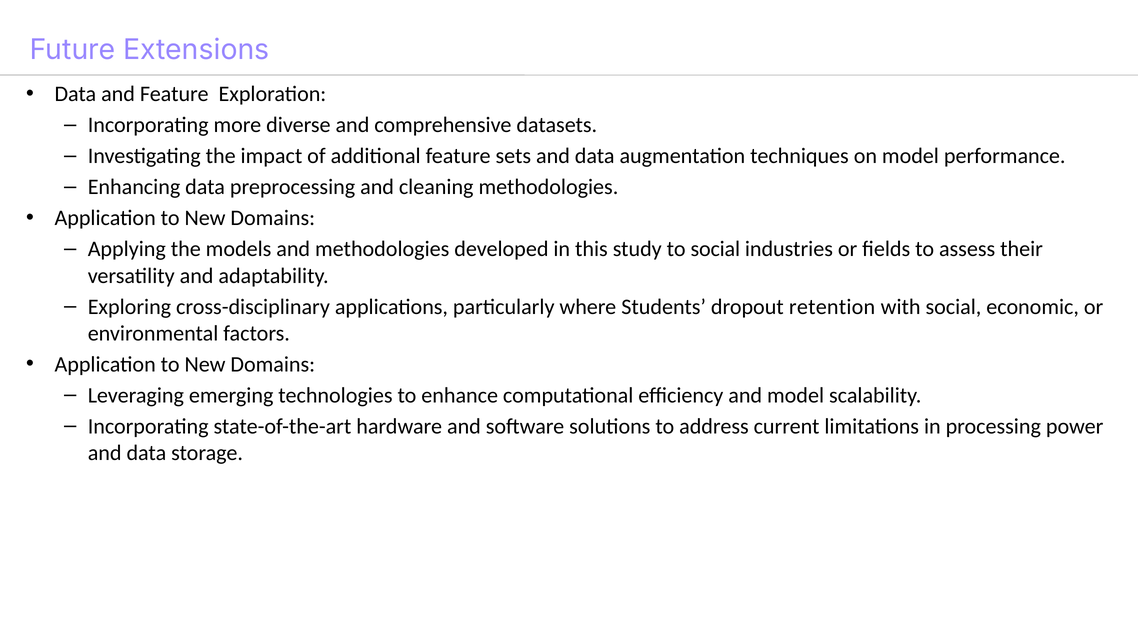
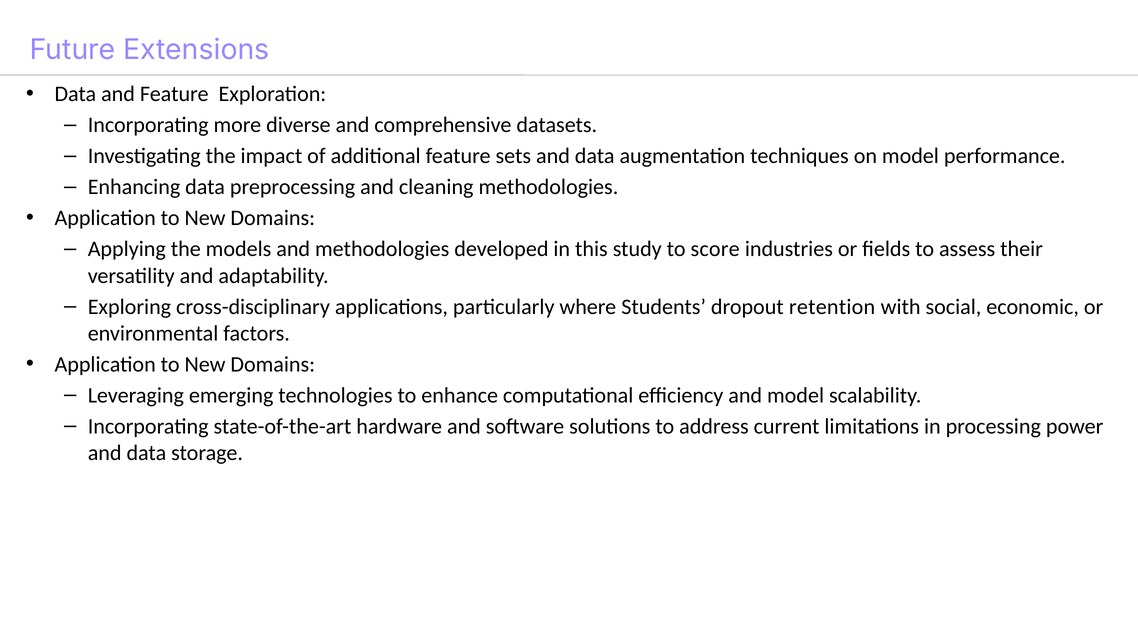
to social: social -> score (715, 249)
